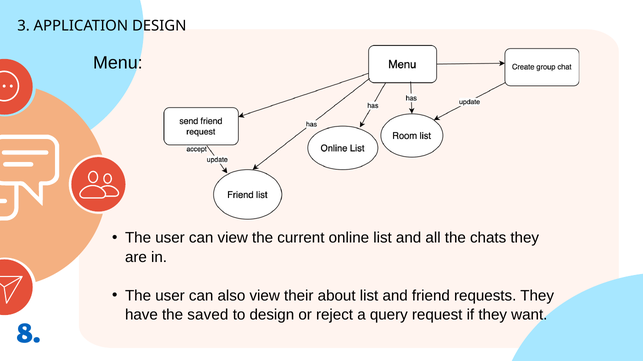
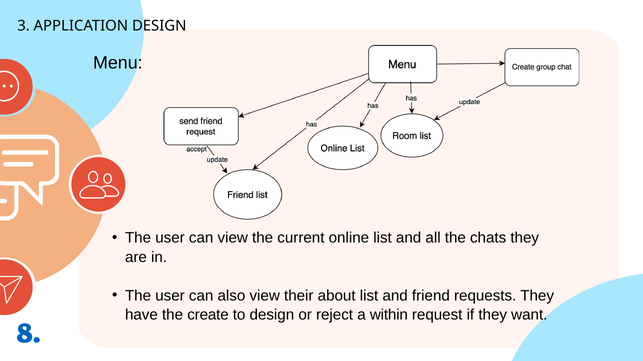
saved: saved -> create (208, 315)
query: query -> within (389, 315)
